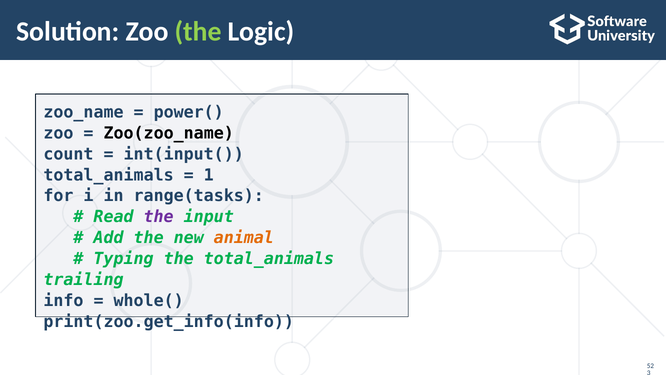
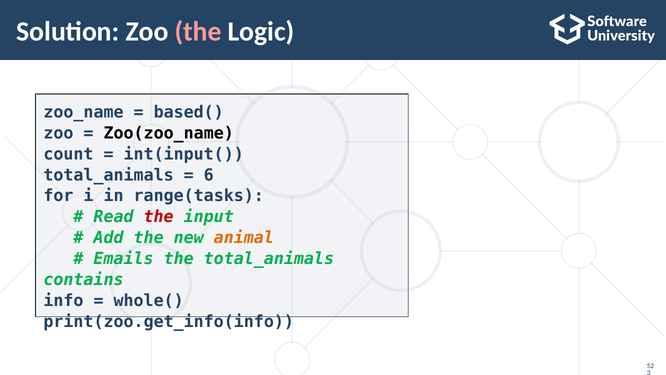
the colour: light green -> pink (198, 32)
power(: power( -> based( (189, 112)
1: 1 -> 6 (209, 175)
the colour: purple -> red (159, 217)
Typing: Typing -> Emails (124, 259)
trailing: trailing -> contains (83, 280)
